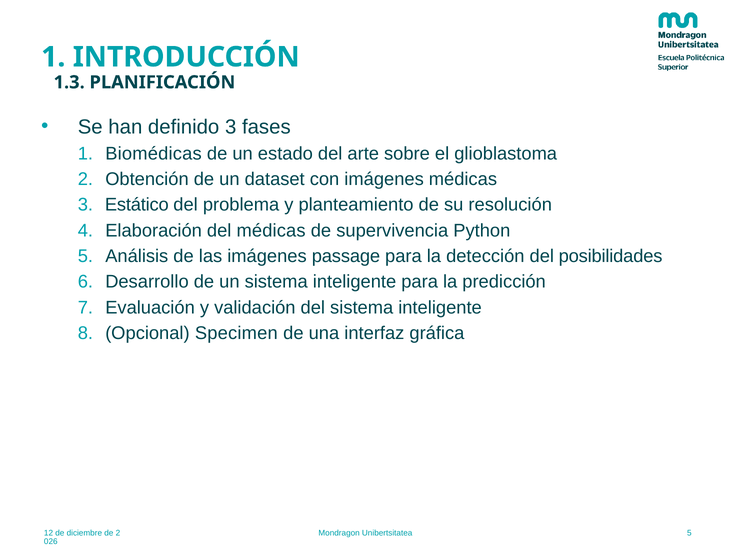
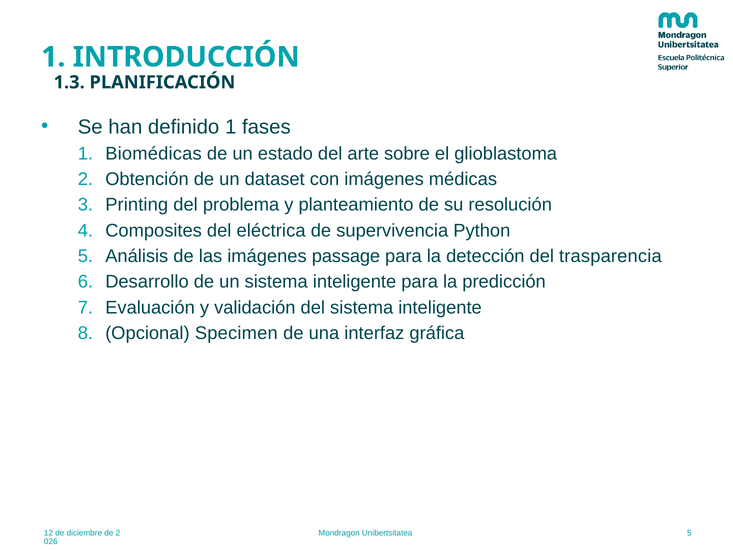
definido 3: 3 -> 1 (231, 127)
Estático: Estático -> Printing (137, 205)
Elaboración: Elaboración -> Composites (154, 230)
del médicas: médicas -> eléctrica (271, 230)
posibilidades: posibilidades -> trasparencia (610, 256)
